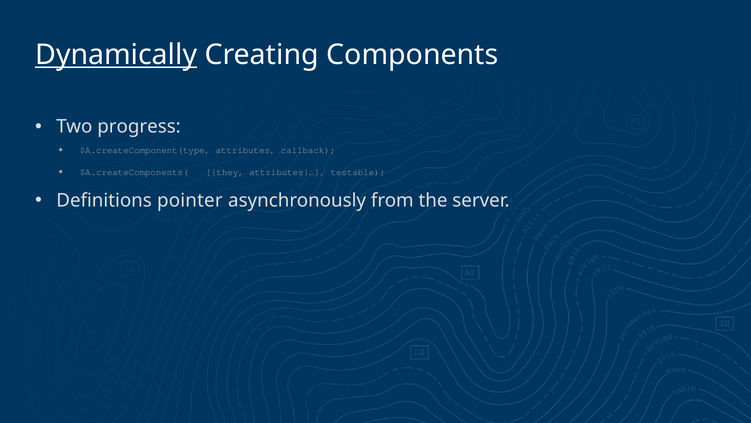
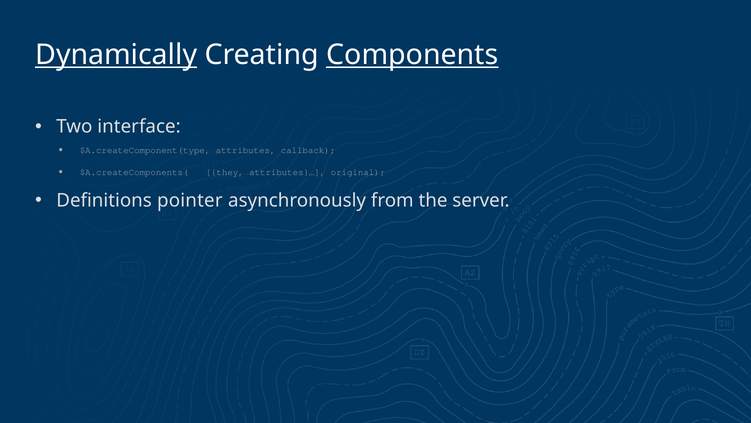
Components underline: none -> present (412, 55)
progress: progress -> interface (139, 127)
testable: testable -> original (358, 172)
